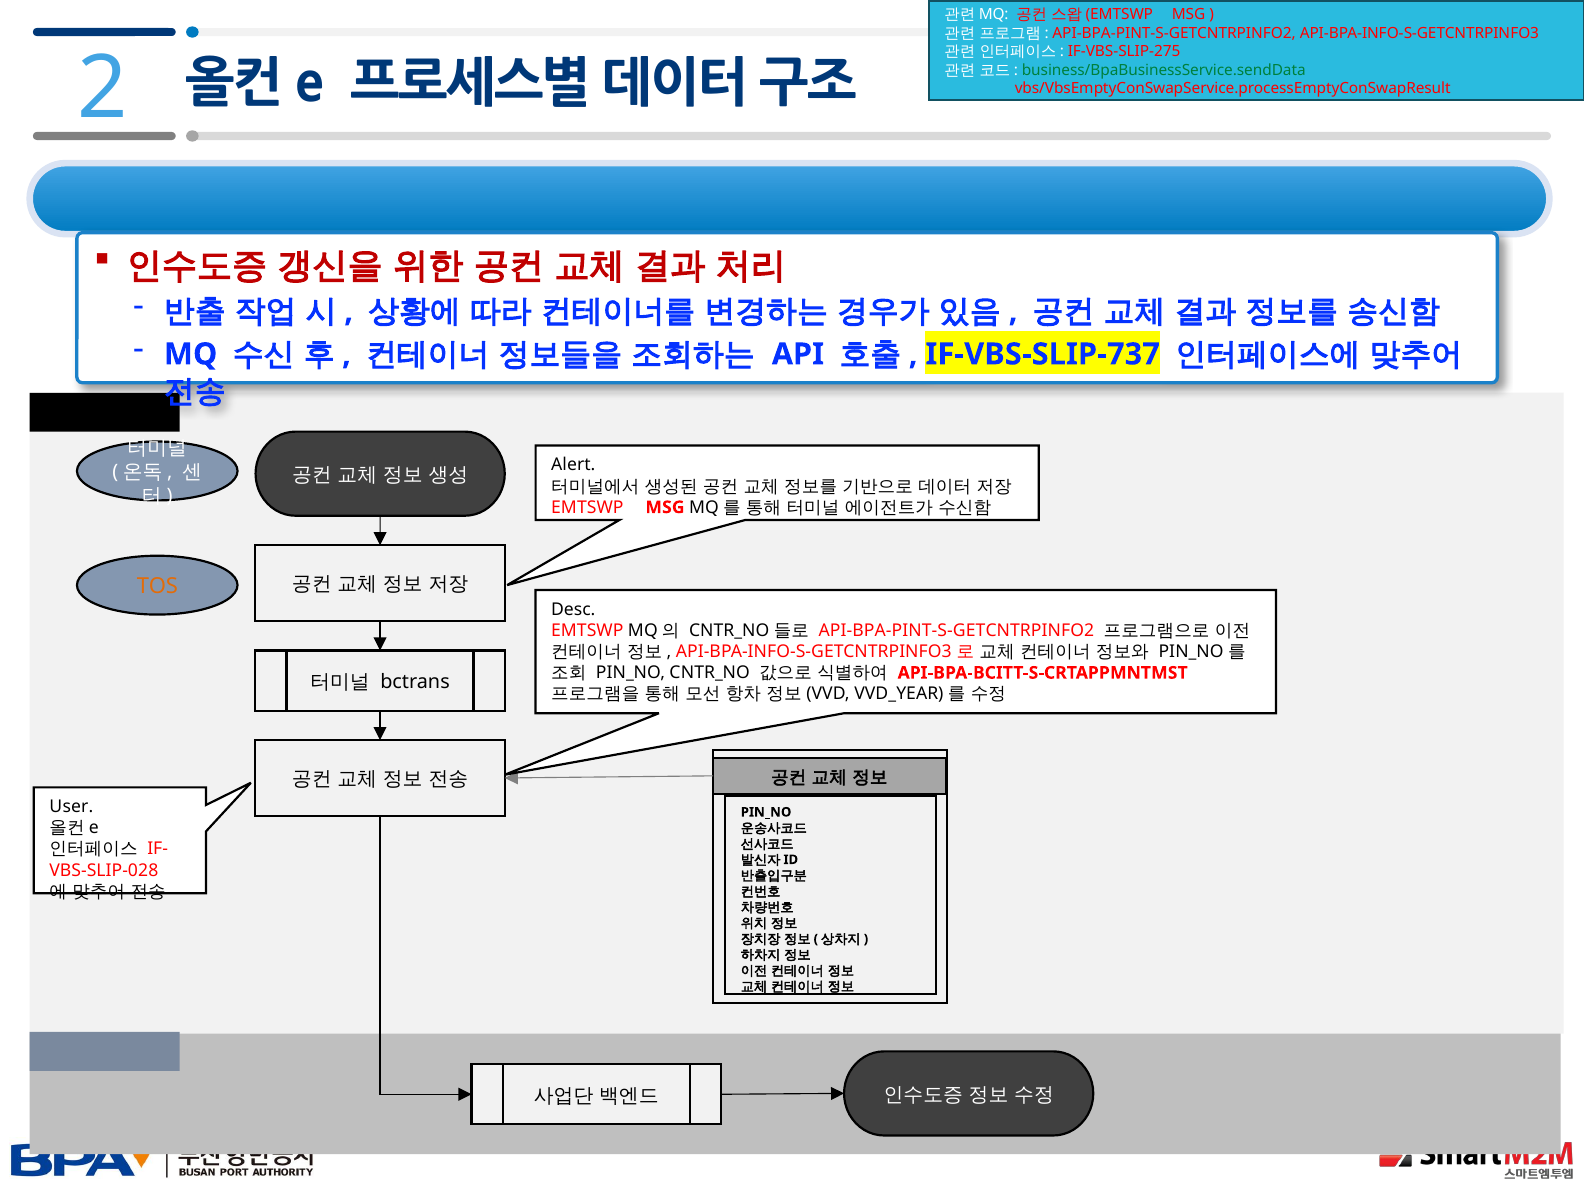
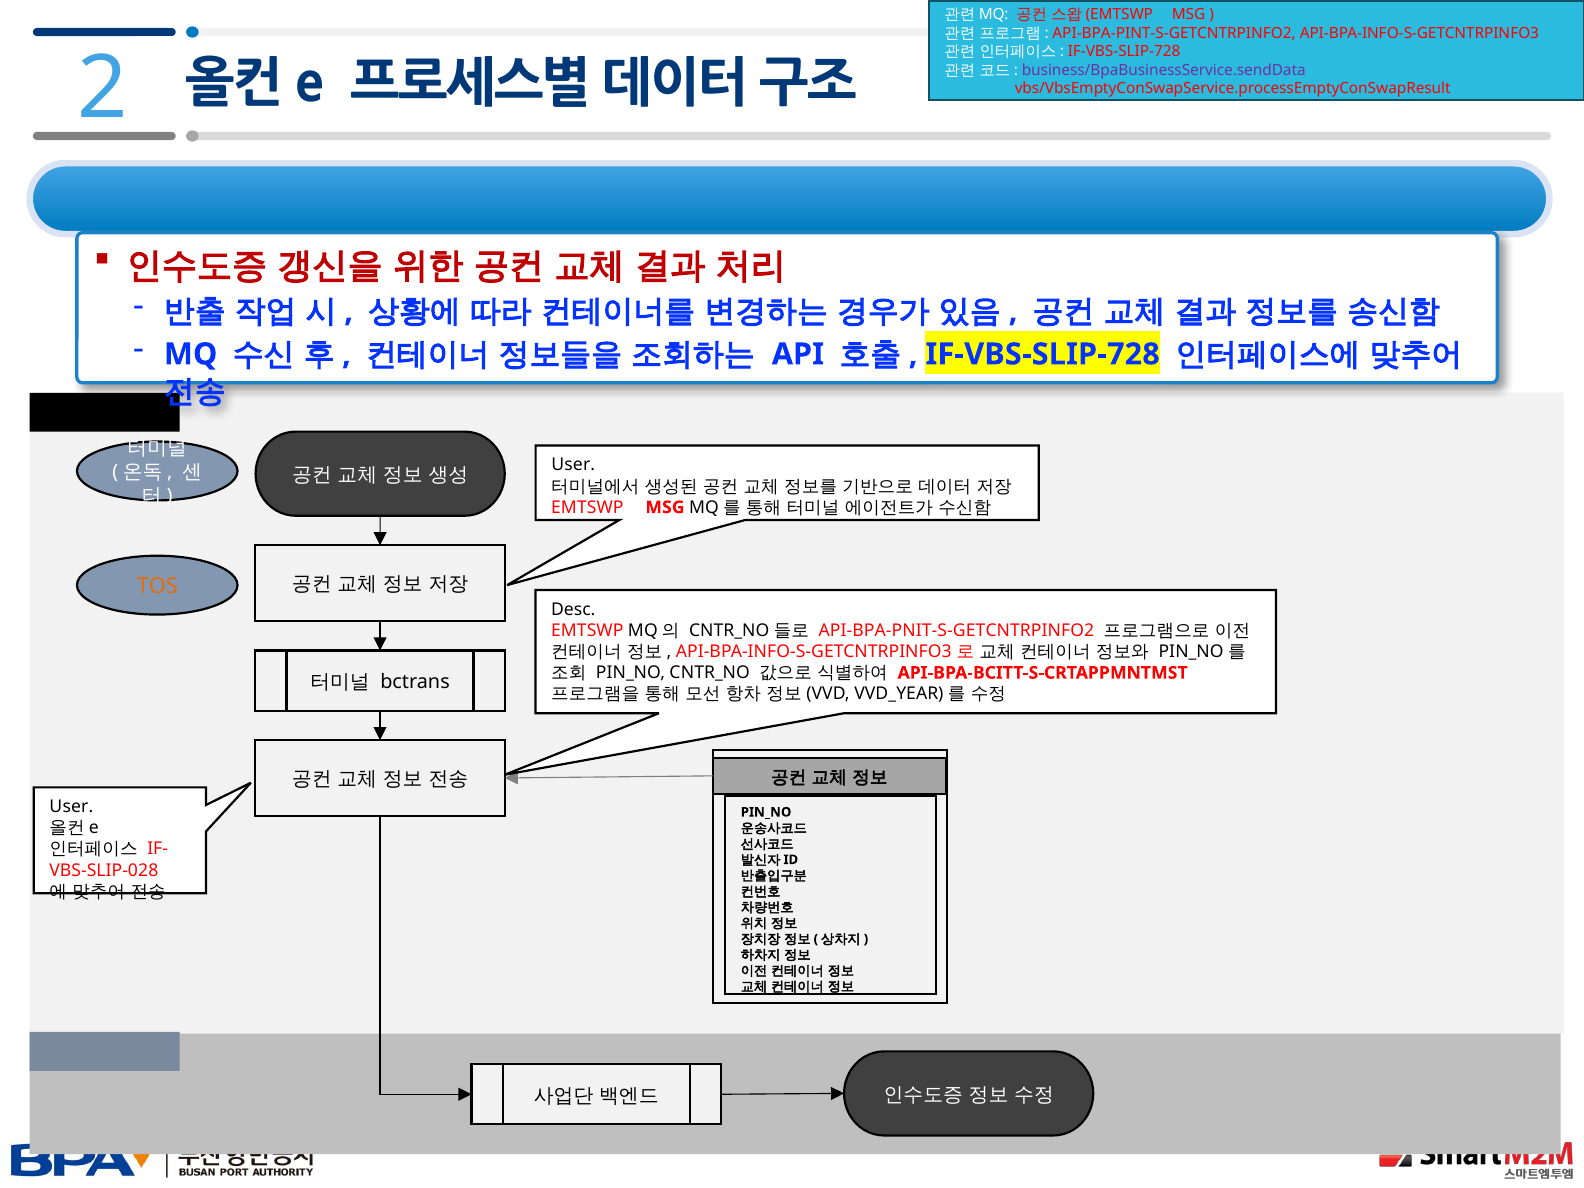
IF-VBS-SLIP-275: IF-VBS-SLIP-275 -> IF-VBS-SLIP-728 (1124, 52)
business/BpaBusinessService.sendData colour: green -> purple (1164, 70)
IF-VBS-SLIP-737: IF-VBS-SLIP-737 -> IF-VBS-SLIP-728 (1043, 354)
Alert: Alert -> User (573, 465)
API-BPA-PINT-S-GETCNTRPINFO2: API-BPA-PINT-S-GETCNTRPINFO2 -> API-BPA-PNIT-S-GETCNTRPINFO2 (956, 631)
